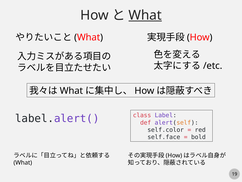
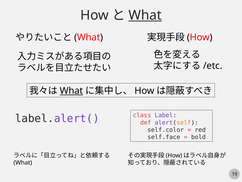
What underline: none -> present (71, 91)
